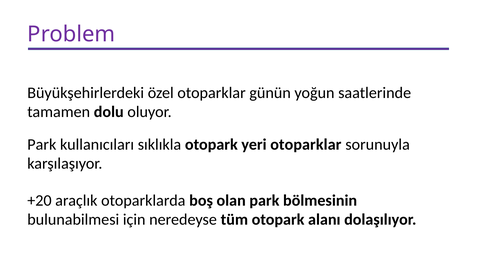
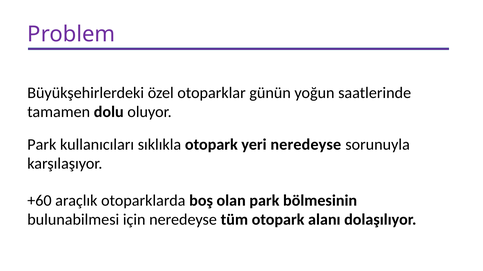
yeri otoparklar: otoparklar -> neredeyse (306, 145)
+20: +20 -> +60 (39, 201)
